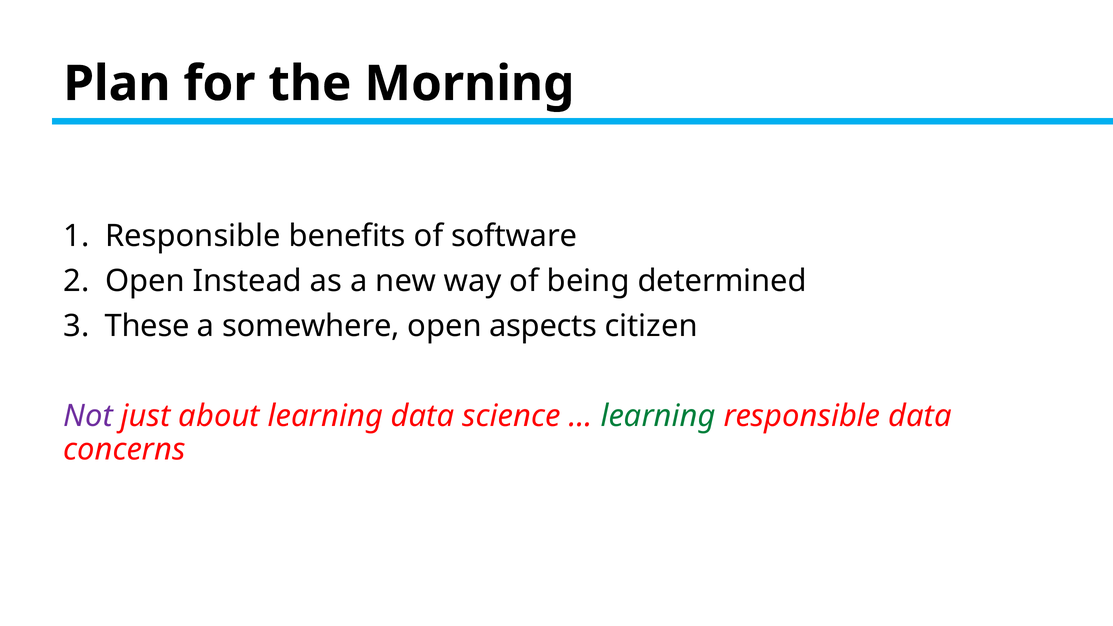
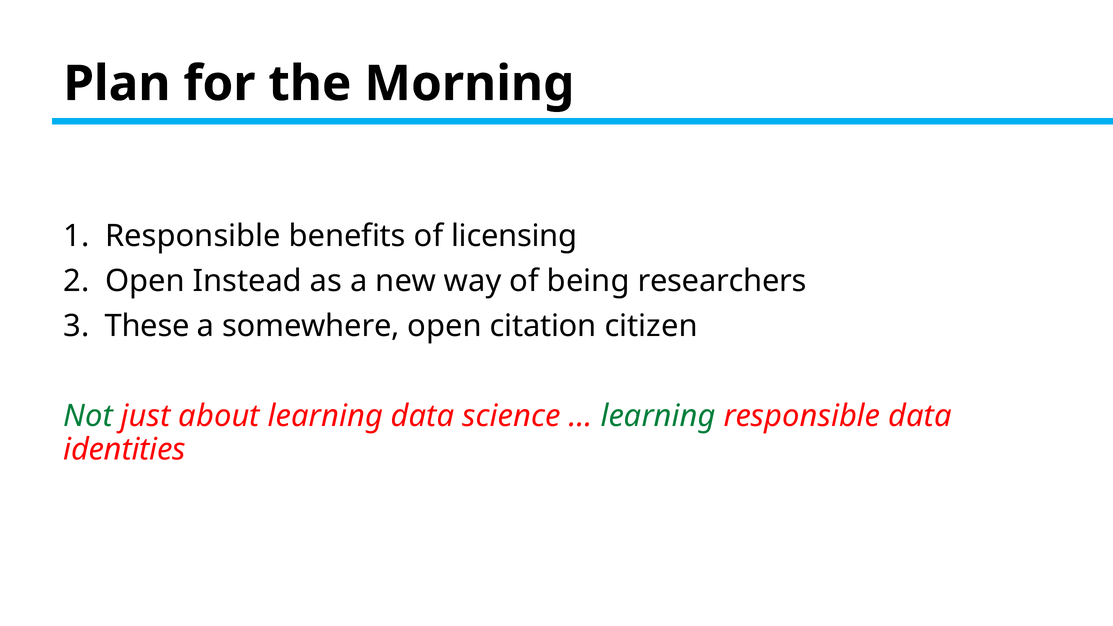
software: software -> licensing (514, 236)
determined: determined -> researchers (722, 281)
aspects: aspects -> citation (543, 326)
Not colour: purple -> green (88, 416)
concerns: concerns -> identities (125, 449)
